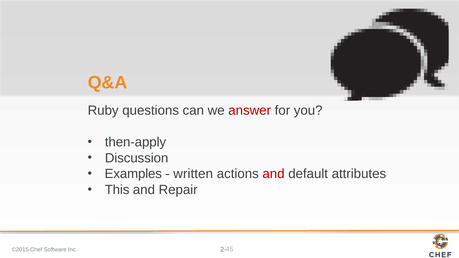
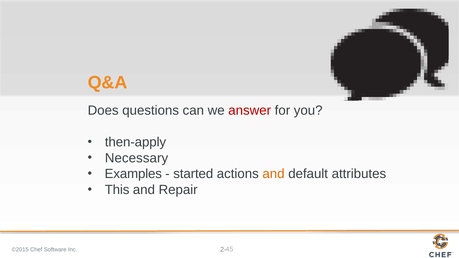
Ruby: Ruby -> Does (103, 110)
Discussion: Discussion -> Necessary (137, 158)
written: written -> started (193, 174)
and colour: red -> orange (274, 174)
